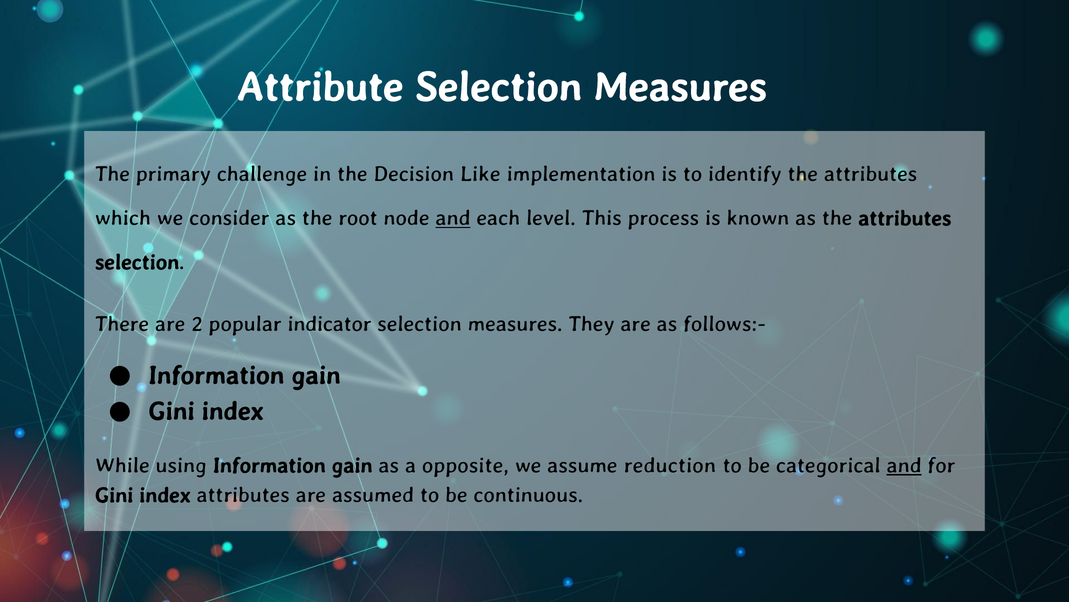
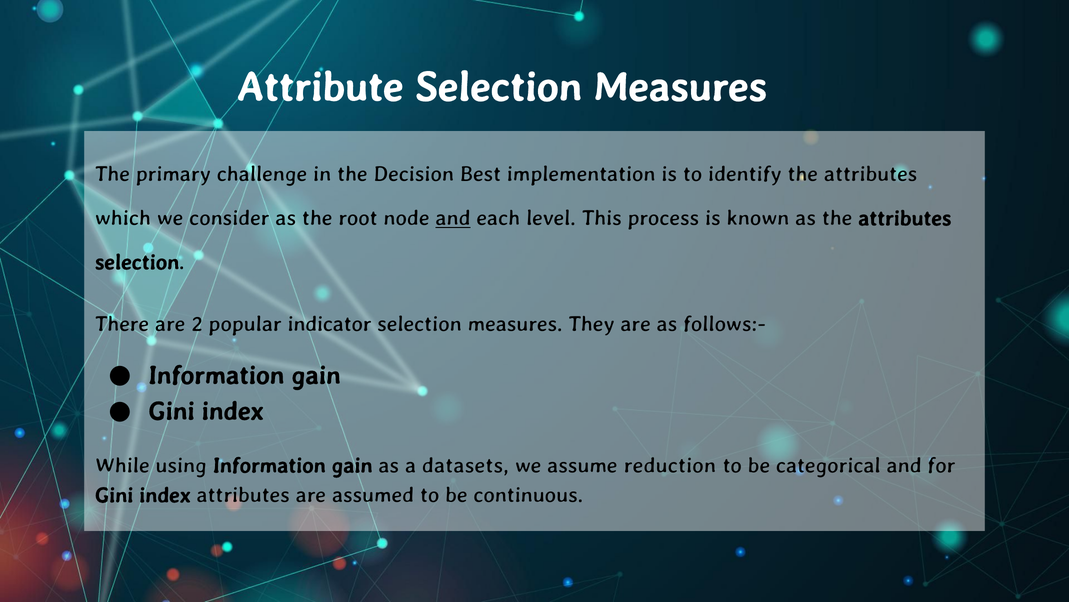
Like: Like -> Best (480, 174)
opposite: opposite -> datasets (465, 465)
and underline: present -> none (904, 465)
